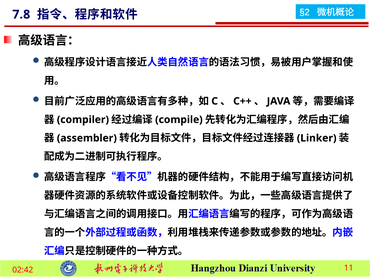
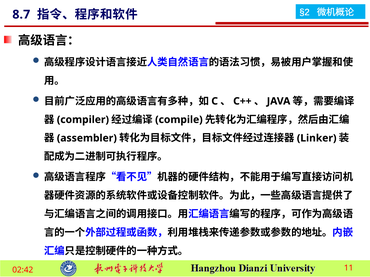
7.8: 7.8 -> 8.7 (21, 15)
